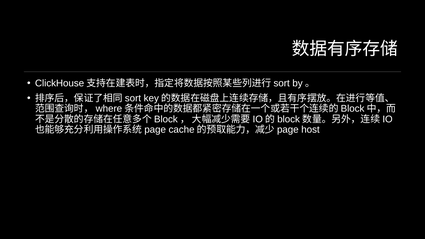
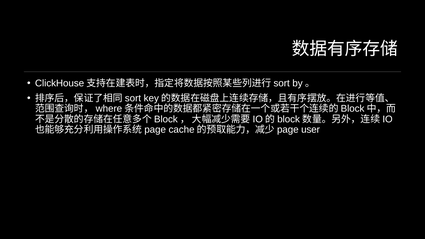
host: host -> user (311, 130)
